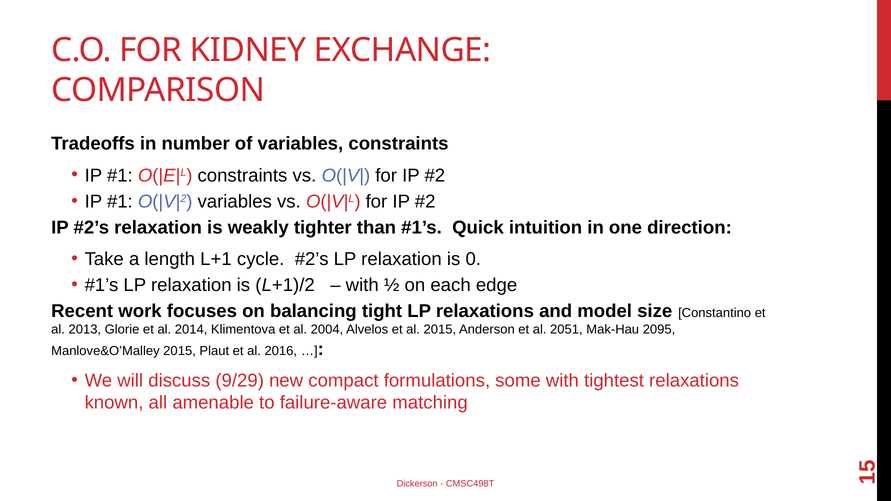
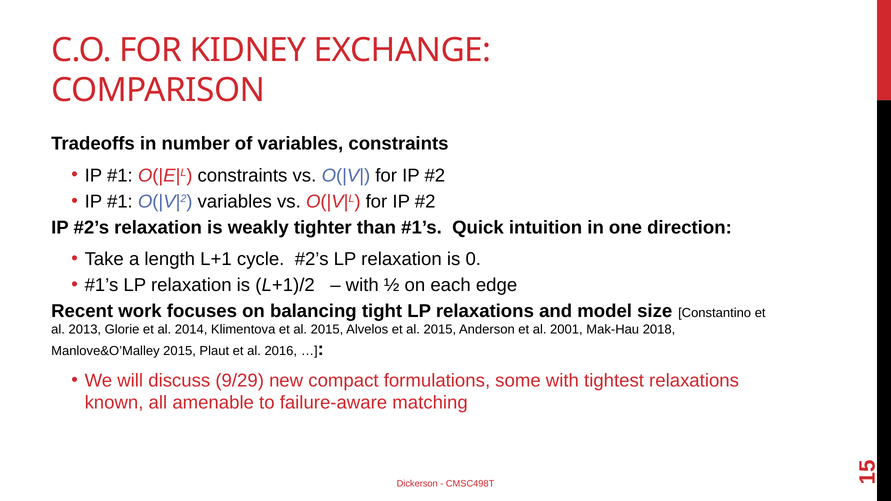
Klimentova et al 2004: 2004 -> 2015 (327, 330)
2051: 2051 -> 2001 (566, 330)
2095: 2095 -> 2018 (659, 330)
